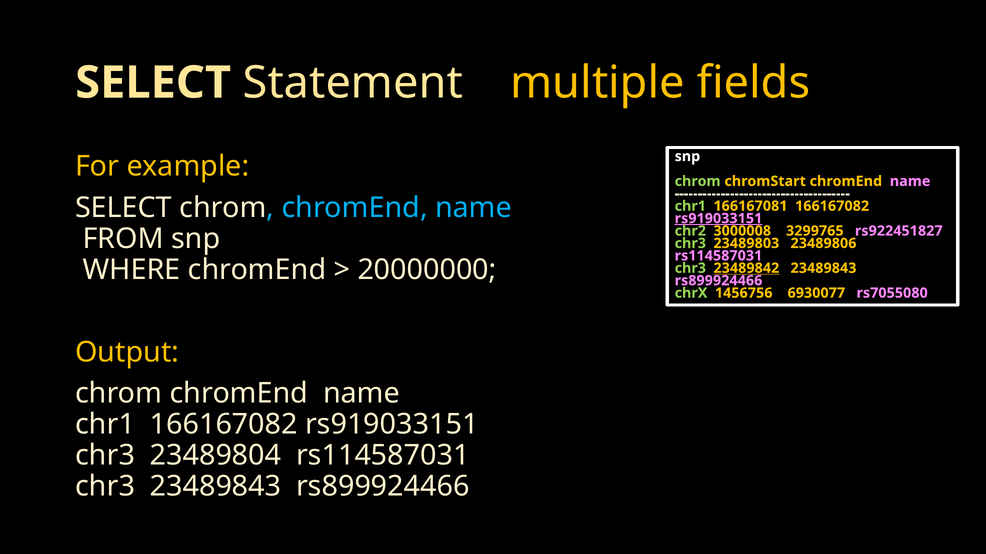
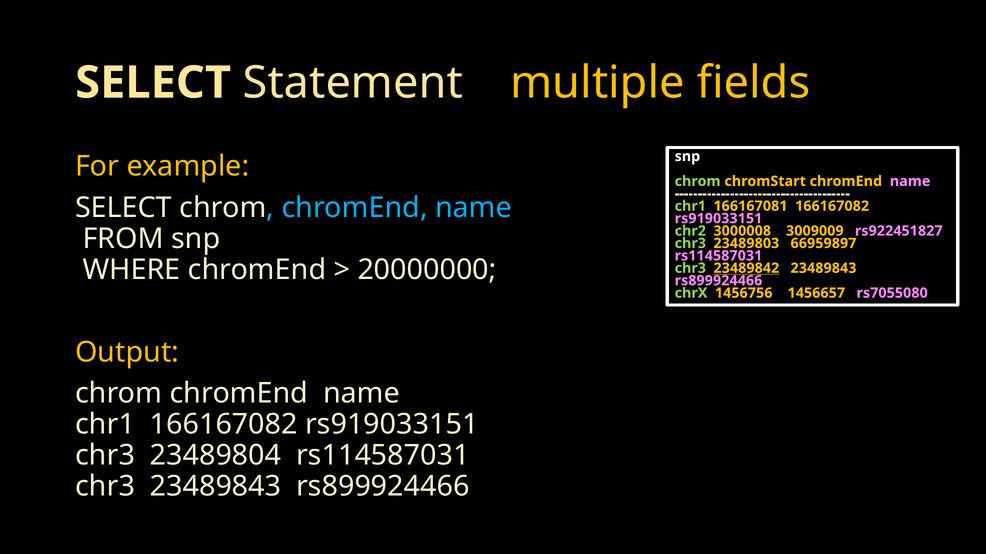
rs919033151 underline: present -> none (718, 219)
3299765: 3299765 -> 3009009 (815, 231)
23489806: 23489806 -> 66959897 (823, 244)
6930077: 6930077 -> 1456657 (816, 293)
